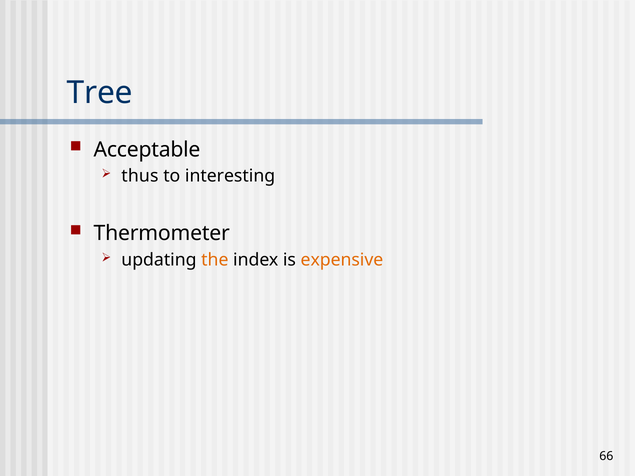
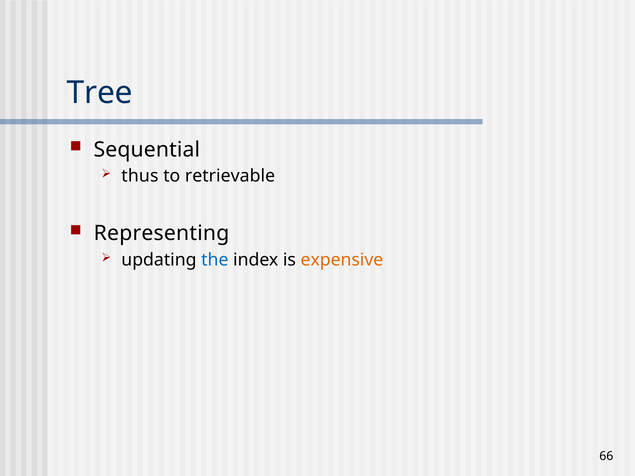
Acceptable: Acceptable -> Sequential (147, 150)
interesting: interesting -> retrievable (230, 176)
Thermometer: Thermometer -> Representing (162, 234)
the colour: orange -> blue (215, 260)
